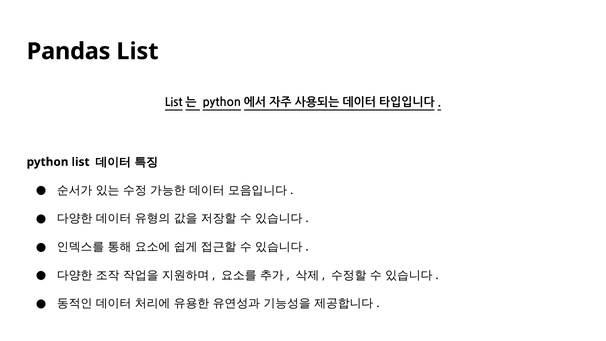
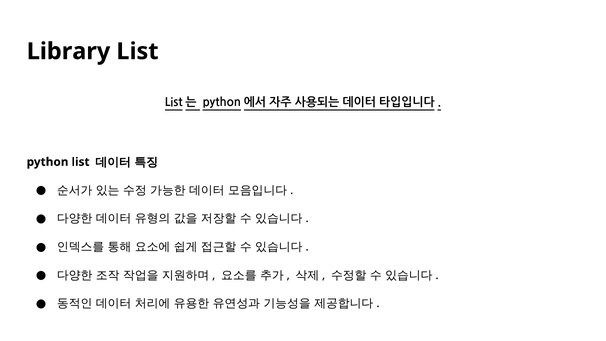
Pandas: Pandas -> Library (68, 51)
